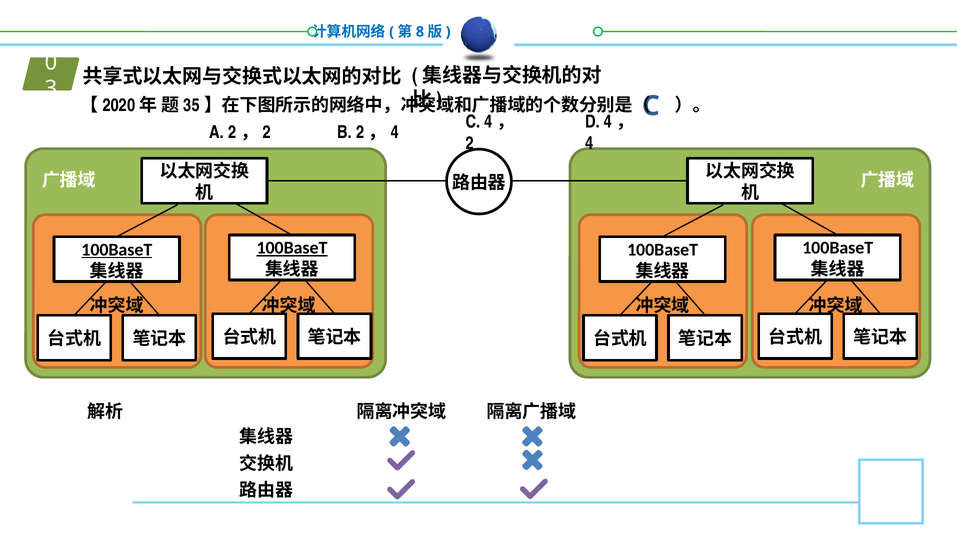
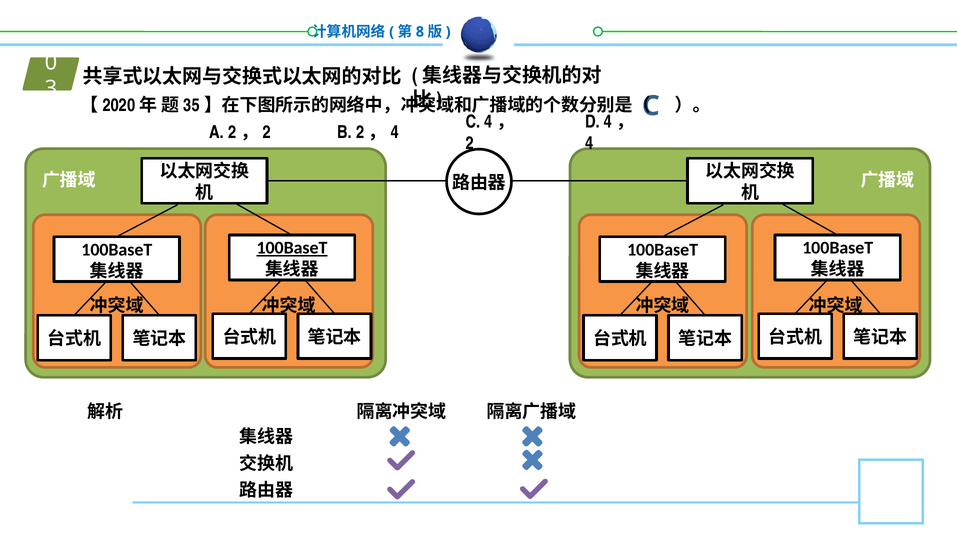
100BaseT underline: present -> none (117, 250)
